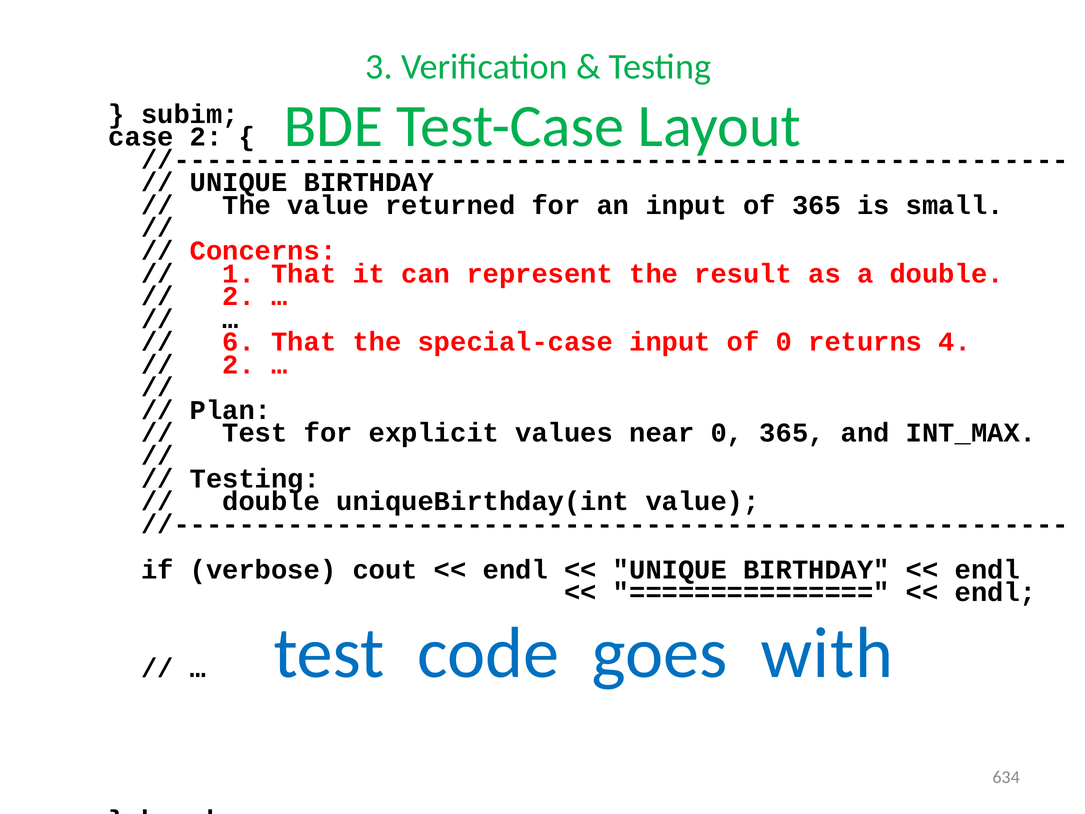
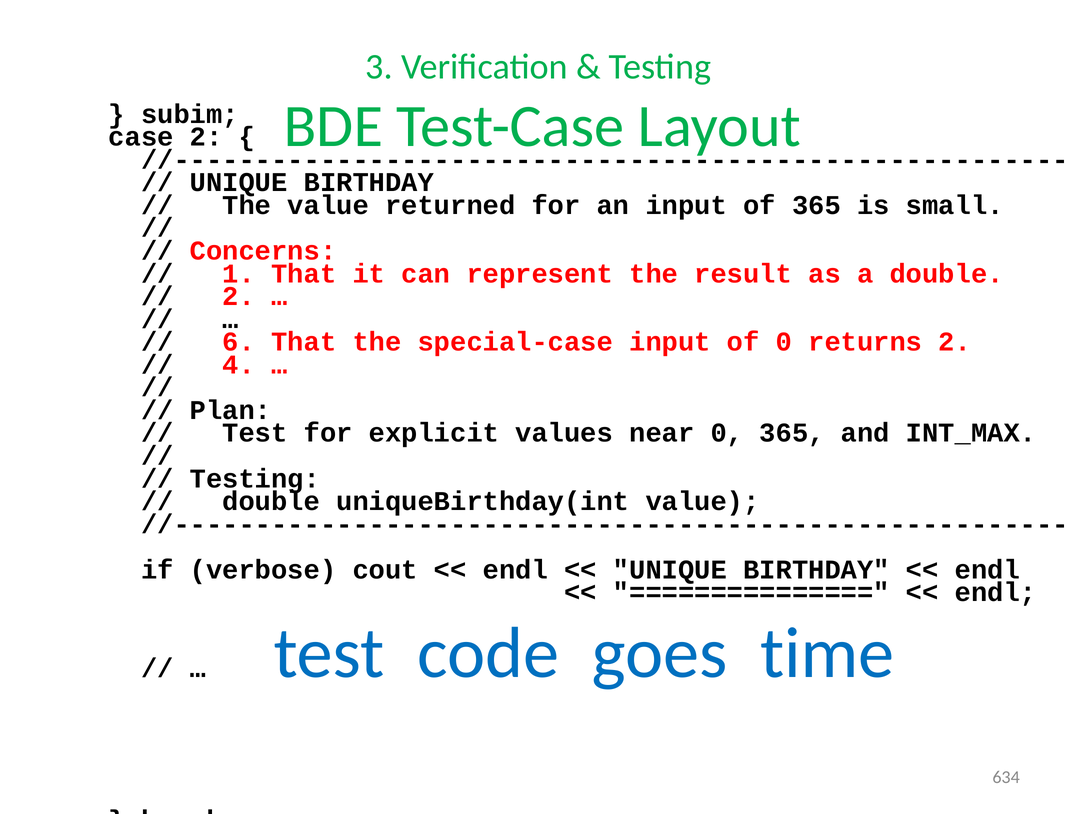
returns 4: 4 -> 2 (955, 342)
2: 2 -> 4 (239, 365)
with: with -> time (827, 653)
